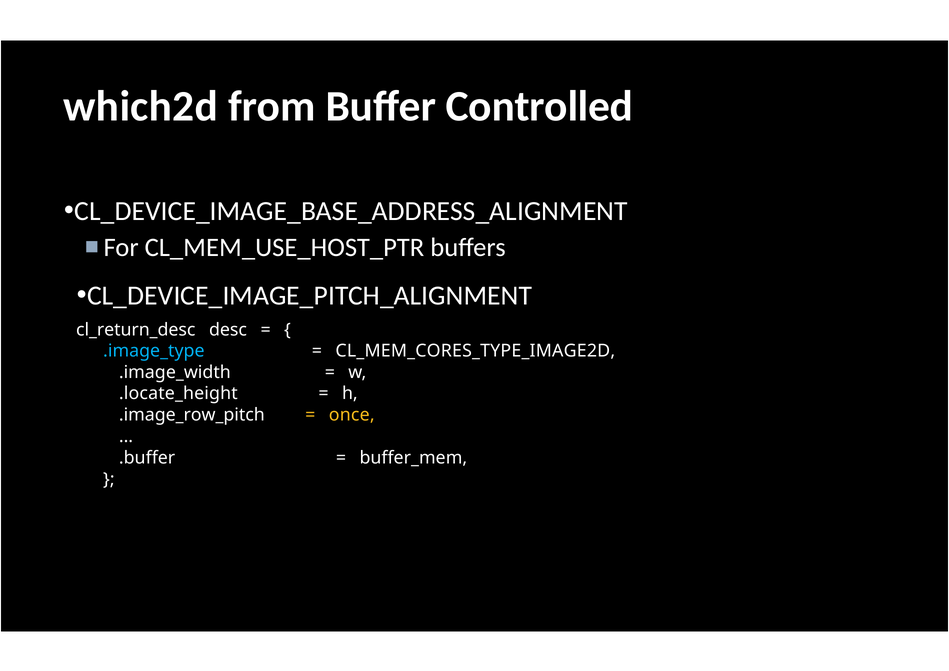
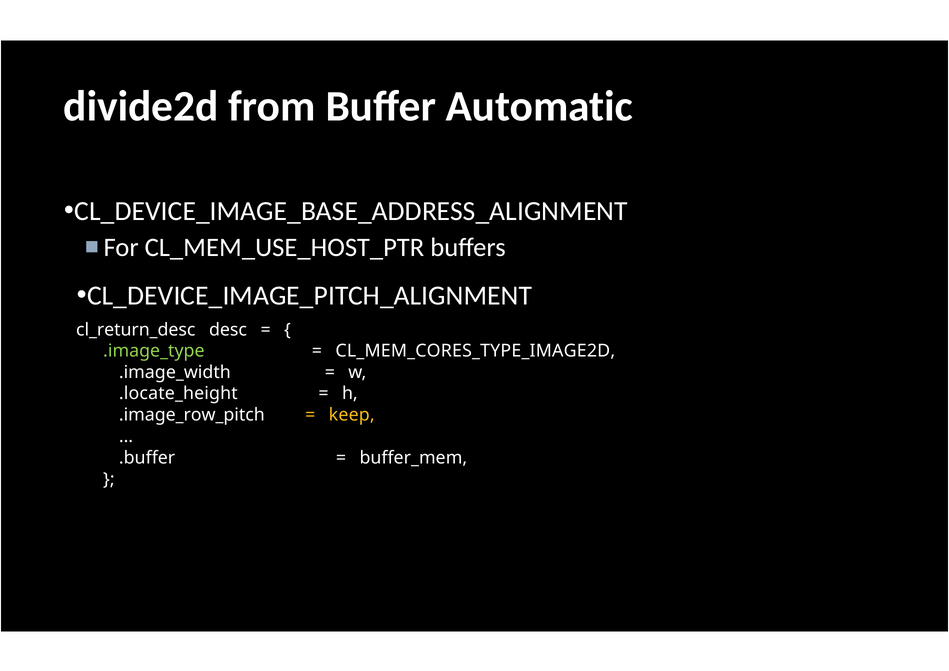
which2d: which2d -> divide2d (141, 107)
Controlled: Controlled -> Automatic (539, 107)
.image_type colour: light blue -> light green (154, 351)
once: once -> keep (352, 415)
